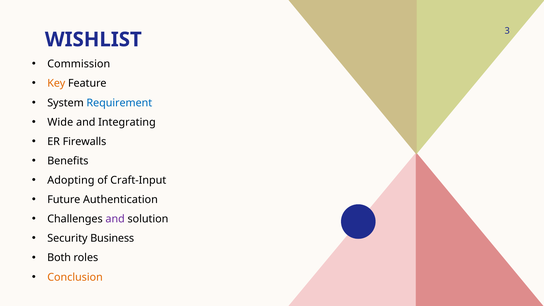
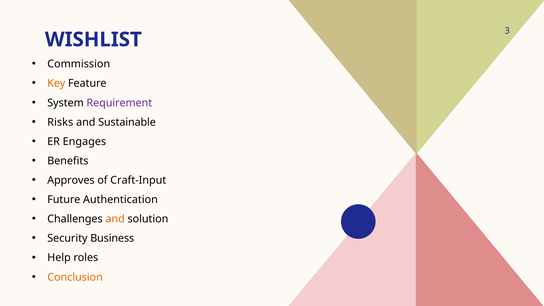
Requirement colour: blue -> purple (119, 103)
Wide: Wide -> Risks (60, 122)
Integrating: Integrating -> Sustainable (127, 122)
Firewalls: Firewalls -> Engages (84, 142)
Adopting: Adopting -> Approves (71, 180)
and colour: purple -> orange (115, 219)
Both: Both -> Help (59, 258)
